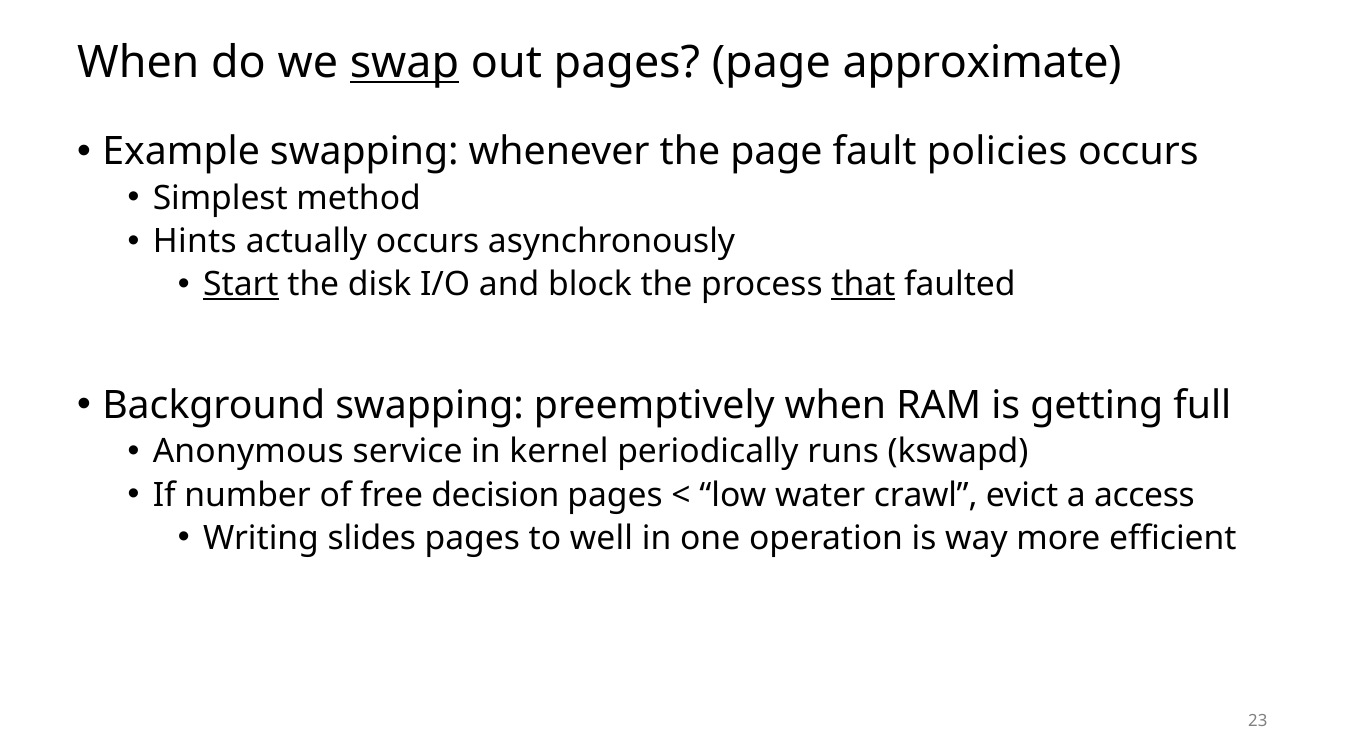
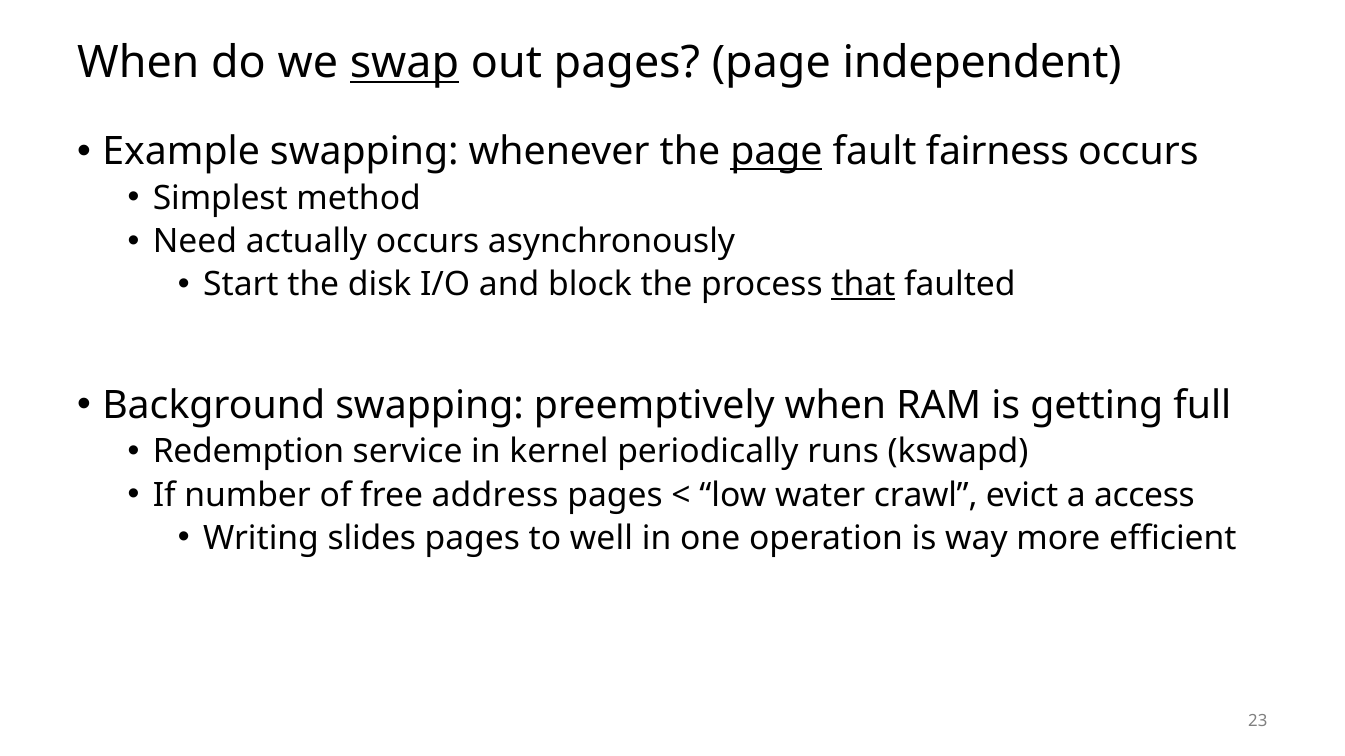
approximate: approximate -> independent (982, 63)
page underline: none -> present (776, 152)
policies: policies -> fairness (998, 152)
Hints: Hints -> Need (195, 242)
Start underline: present -> none (241, 285)
Anonymous: Anonymous -> Redemption (248, 452)
decision: decision -> address (495, 495)
